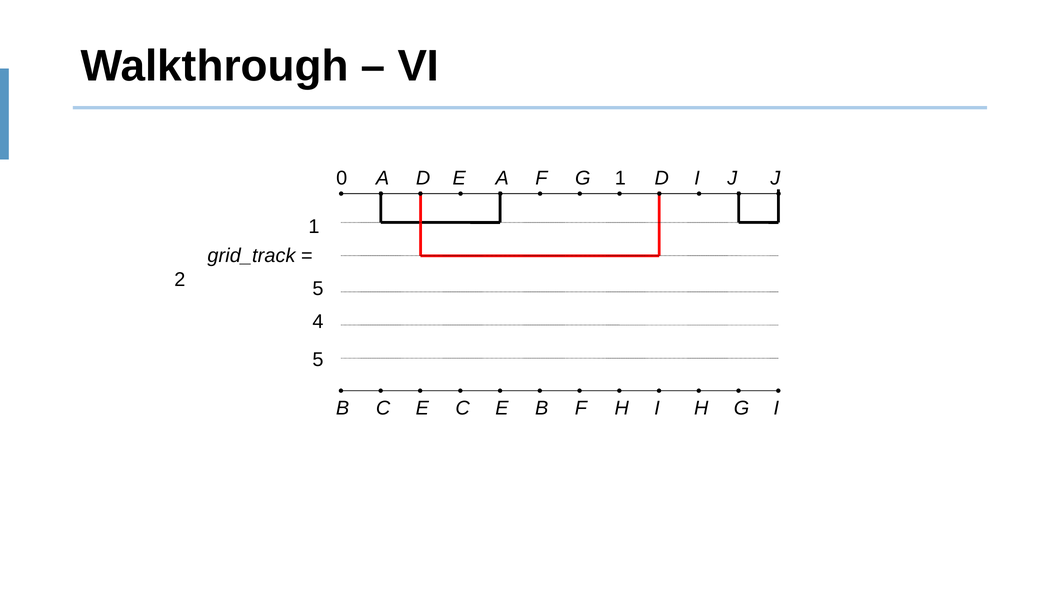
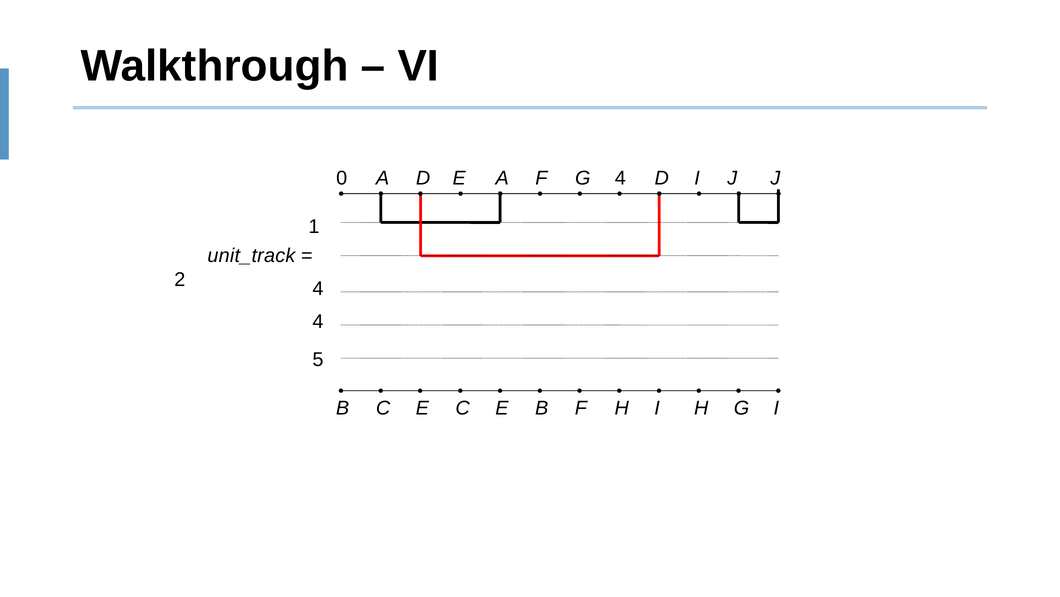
F 1: 1 -> 4 (620, 178)
grid_track: grid_track -> unit_track (251, 255)
2 5: 5 -> 4 (318, 288)
